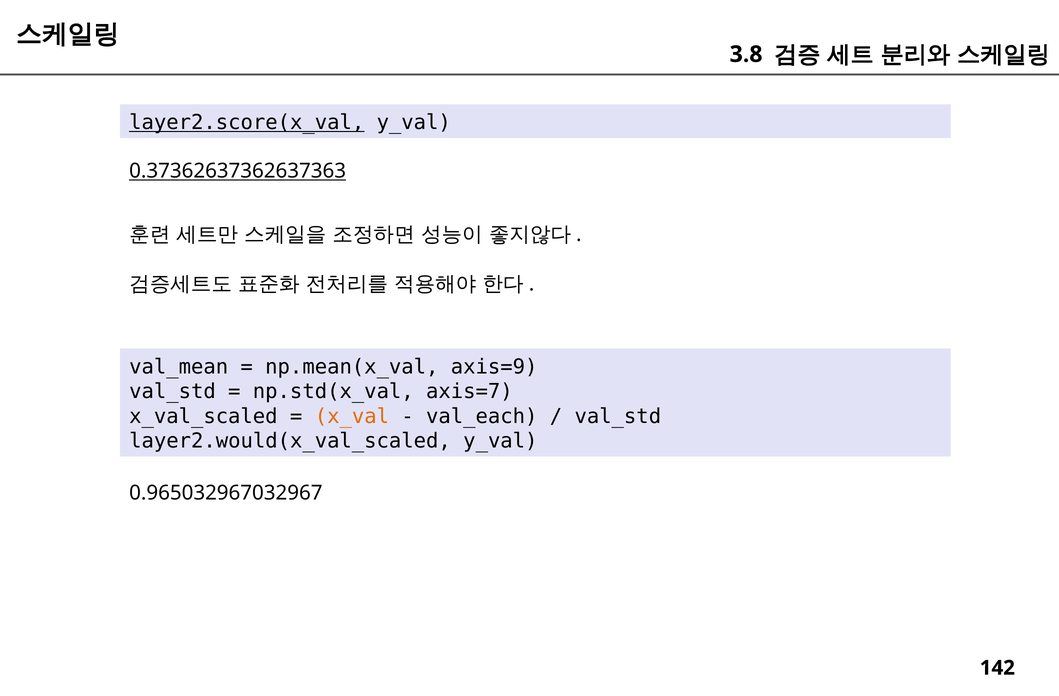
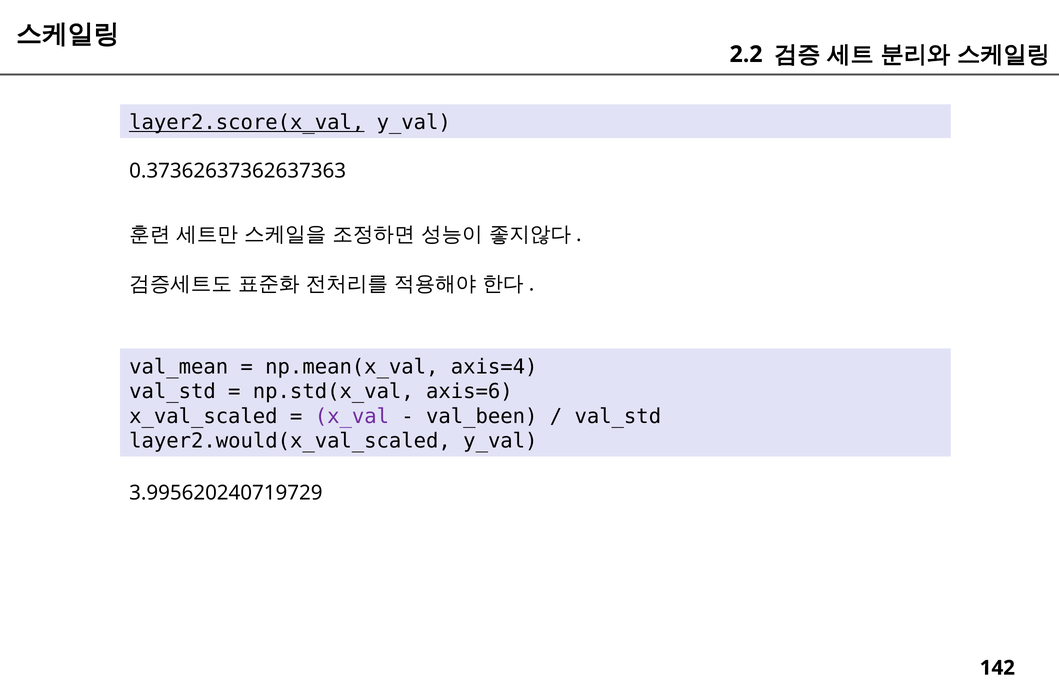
3.8: 3.8 -> 2.2 (746, 54)
0.37362637362637363 underline: present -> none (238, 171)
axis=9: axis=9 -> axis=4 (494, 367)
axis=7: axis=7 -> axis=6 (469, 391)
x_val colour: orange -> purple (352, 416)
val_each: val_each -> val_been (482, 416)
0.965032967032967: 0.965032967032967 -> 3.995620240719729 (226, 493)
